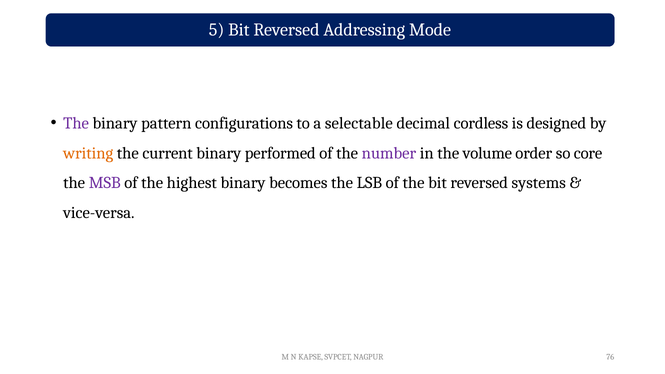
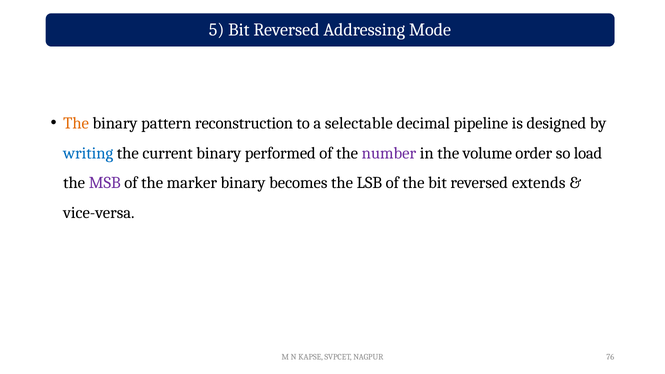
The colour: purple -> orange (76, 123)
configurations: configurations -> reconstruction (244, 123)
cordless: cordless -> pipeline (481, 123)
writing colour: orange -> blue (88, 153)
core: core -> load (588, 153)
highest: highest -> marker (192, 183)
systems: systems -> extends (539, 183)
